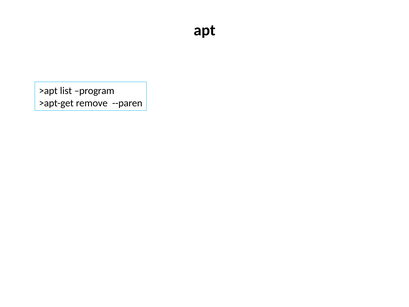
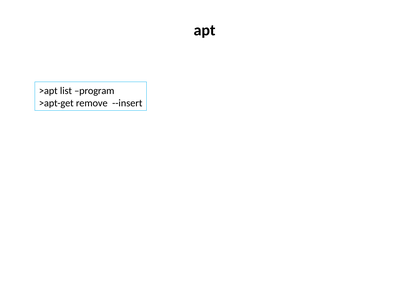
--paren: --paren -> --insert (127, 103)
